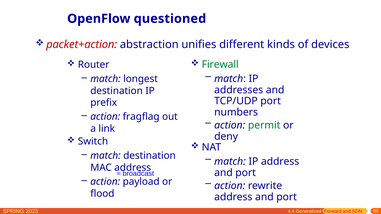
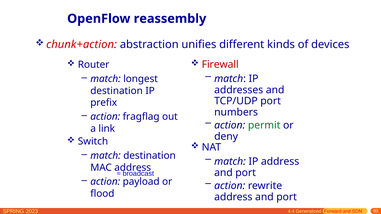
questioned: questioned -> reassembly (170, 19)
packet+action: packet+action -> chunk+action (82, 45)
Firewall colour: green -> red (220, 65)
